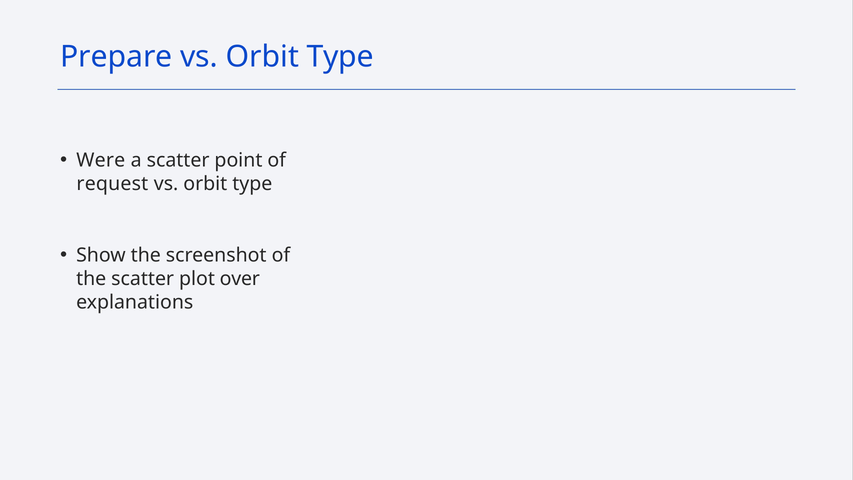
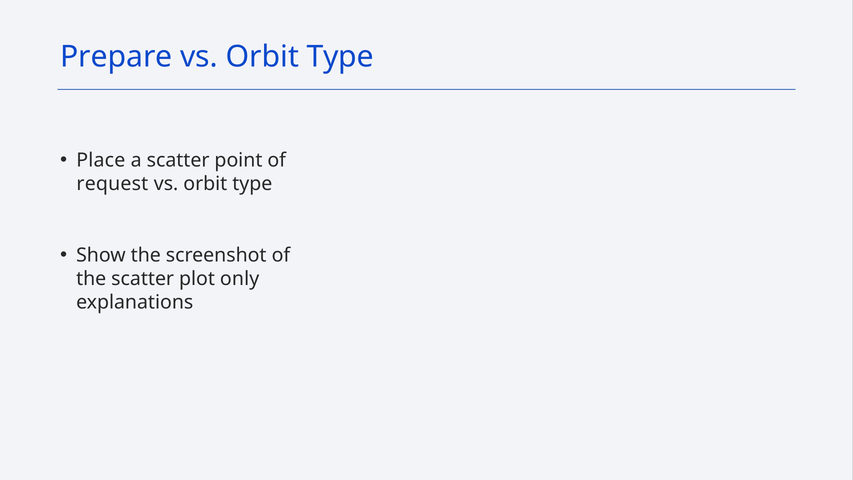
Were: Were -> Place (101, 160)
over: over -> only (240, 279)
